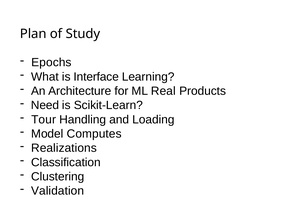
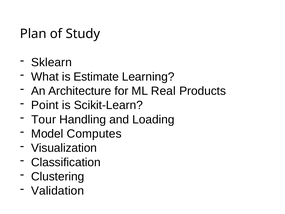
Epochs: Epochs -> Sklearn (51, 62)
Interface: Interface -> Estimate (96, 77)
Need: Need -> Point (45, 105)
Realizations: Realizations -> Visualization (64, 148)
